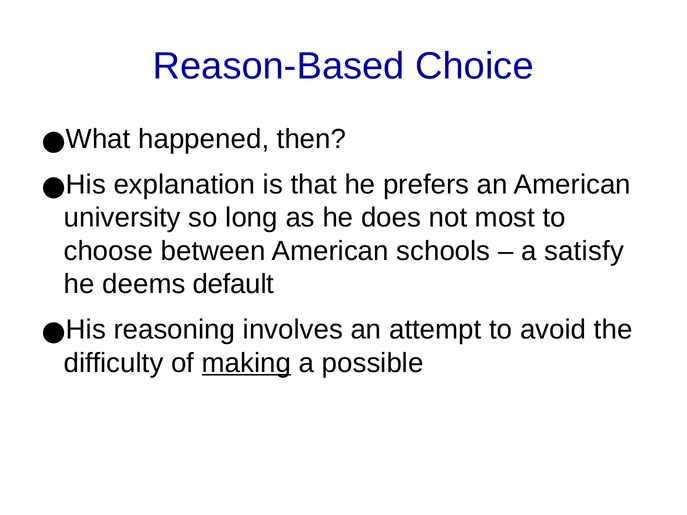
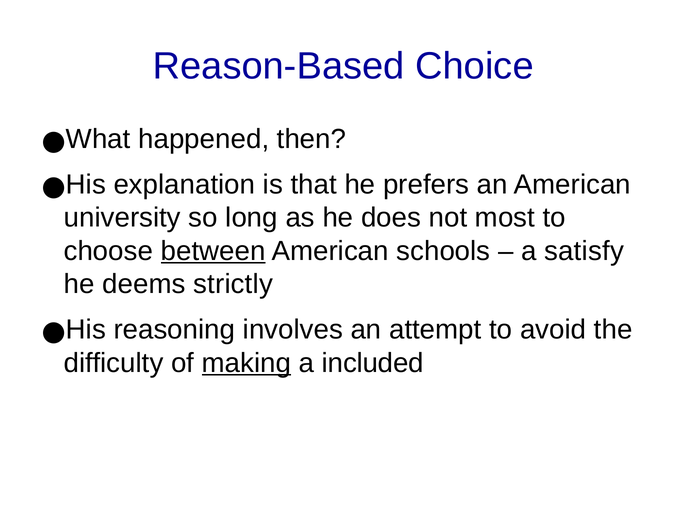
between underline: none -> present (213, 251)
default: default -> strictly (233, 284)
possible: possible -> included (373, 363)
